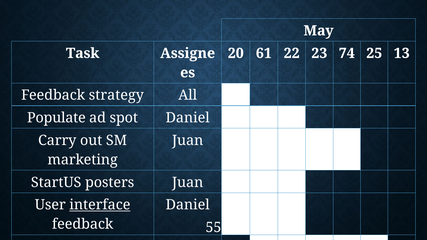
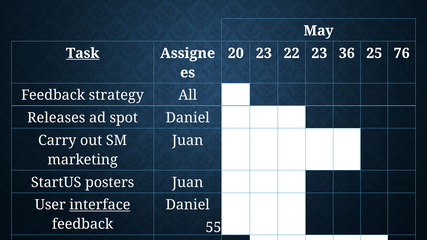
Task underline: none -> present (83, 53)
20 61: 61 -> 23 (264, 53)
74: 74 -> 36 (347, 53)
13: 13 -> 76 (402, 53)
Populate: Populate -> Releases (56, 118)
